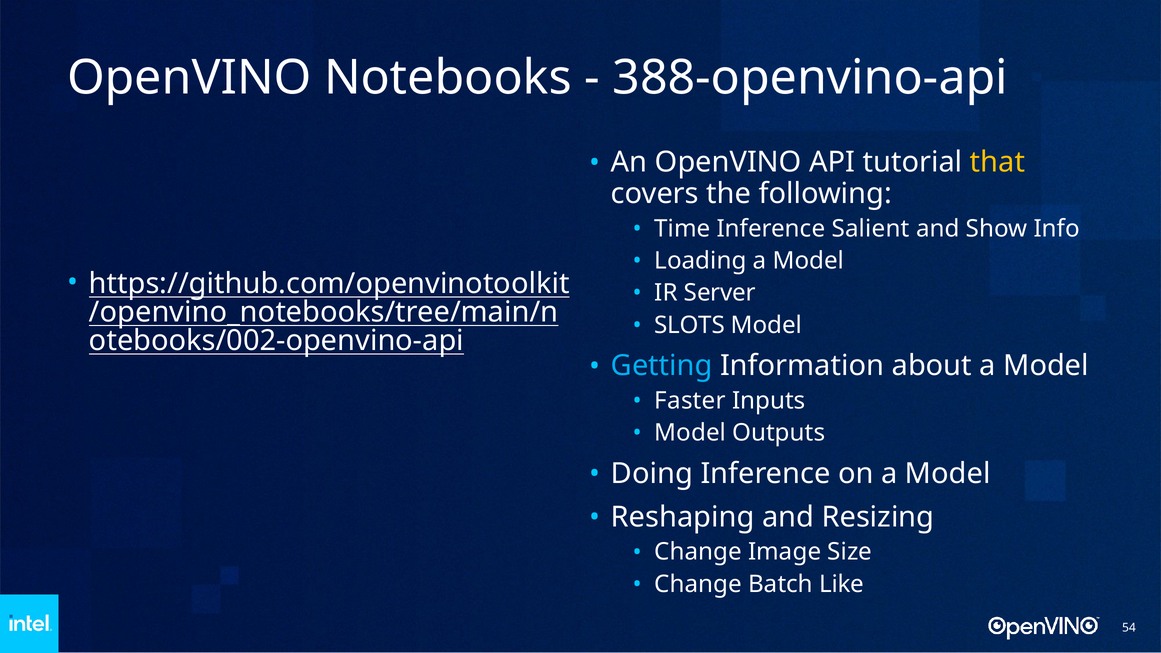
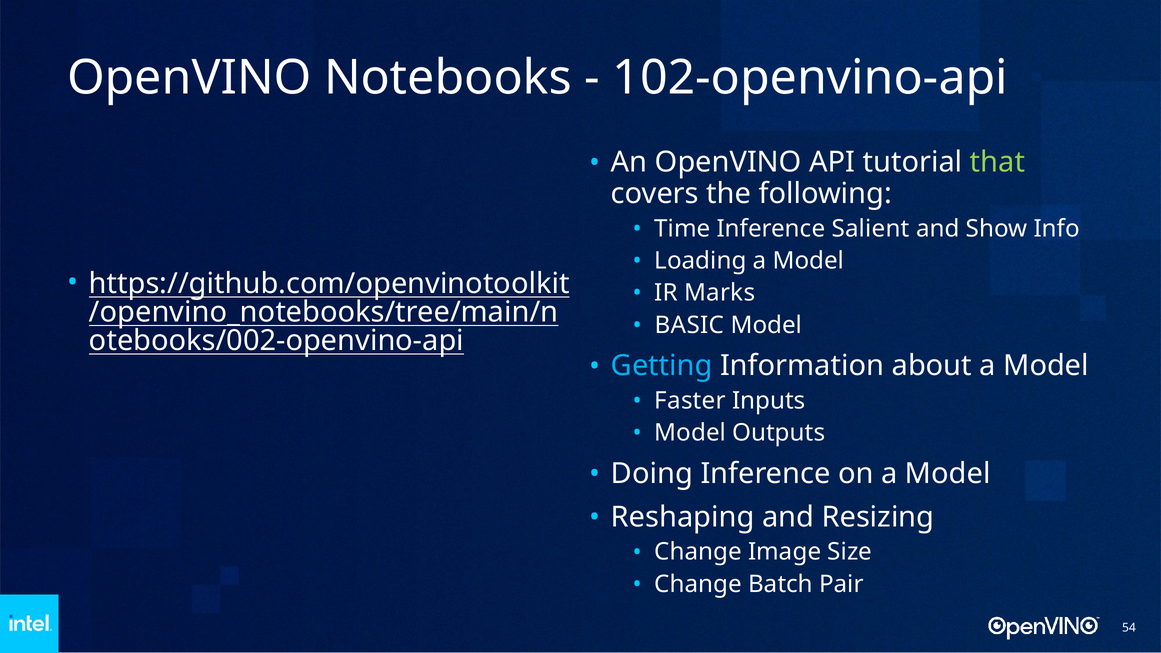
388-openvino-api: 388-openvino-api -> 102-openvino-api (810, 78)
that colour: yellow -> light green (997, 162)
Server: Server -> Marks (720, 293)
SLOTS: SLOTS -> BASIC (689, 325)
Like: Like -> Pair (841, 584)
